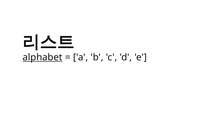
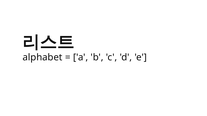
alphabet underline: present -> none (42, 58)
